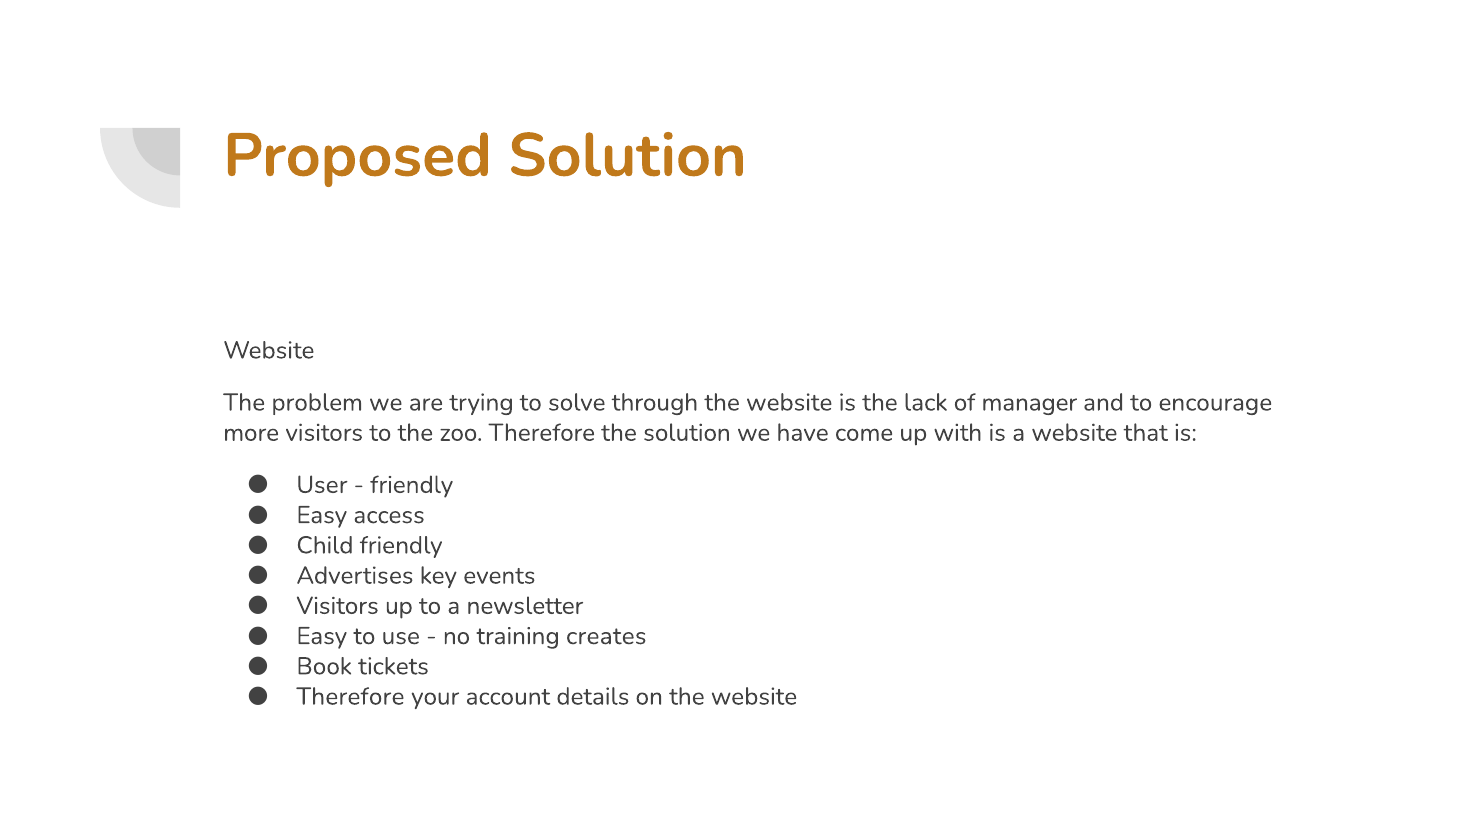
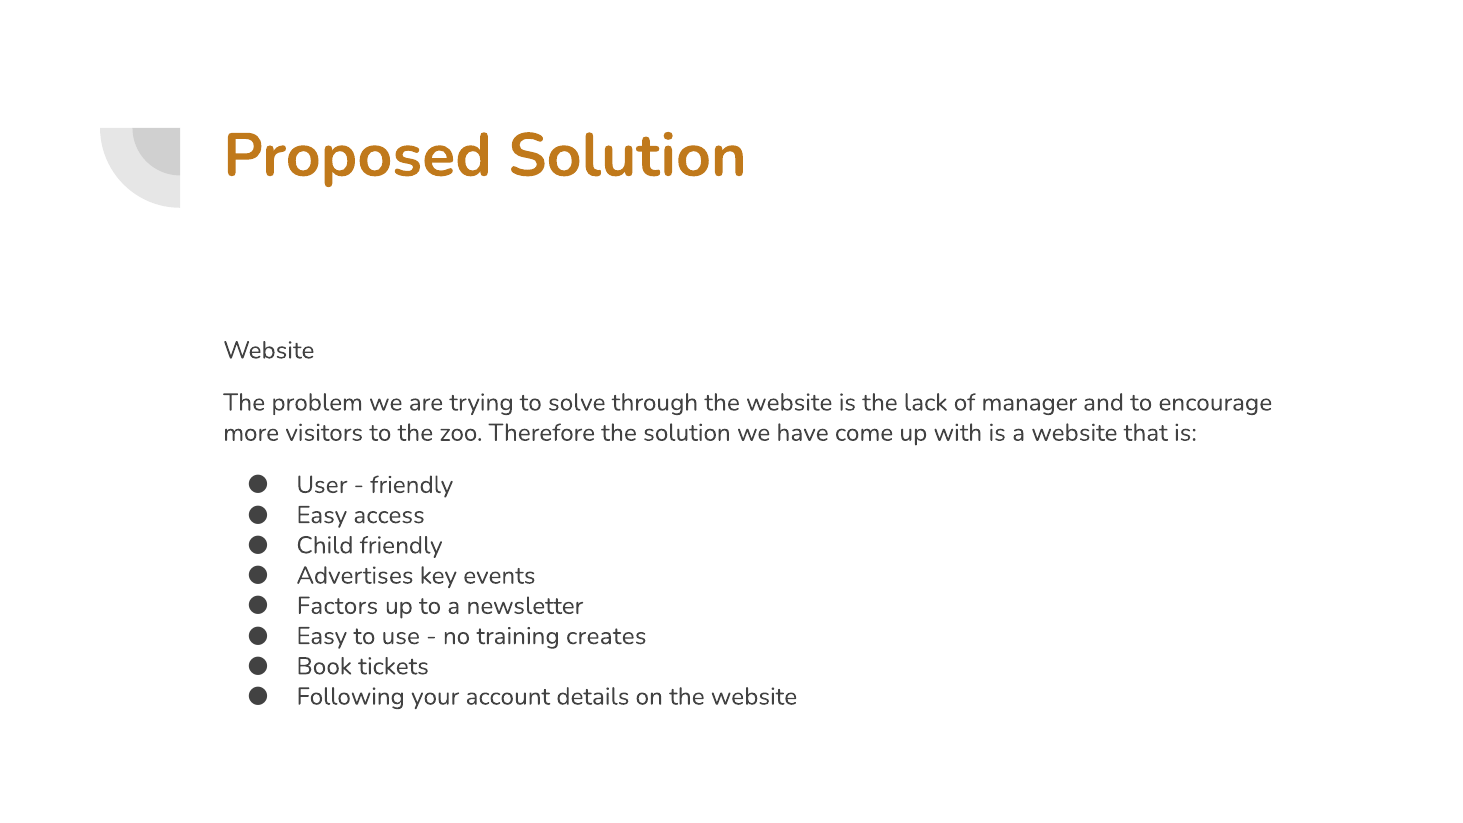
Visitors: Visitors -> Factors (337, 606)
Therefore: Therefore -> Following (351, 697)
